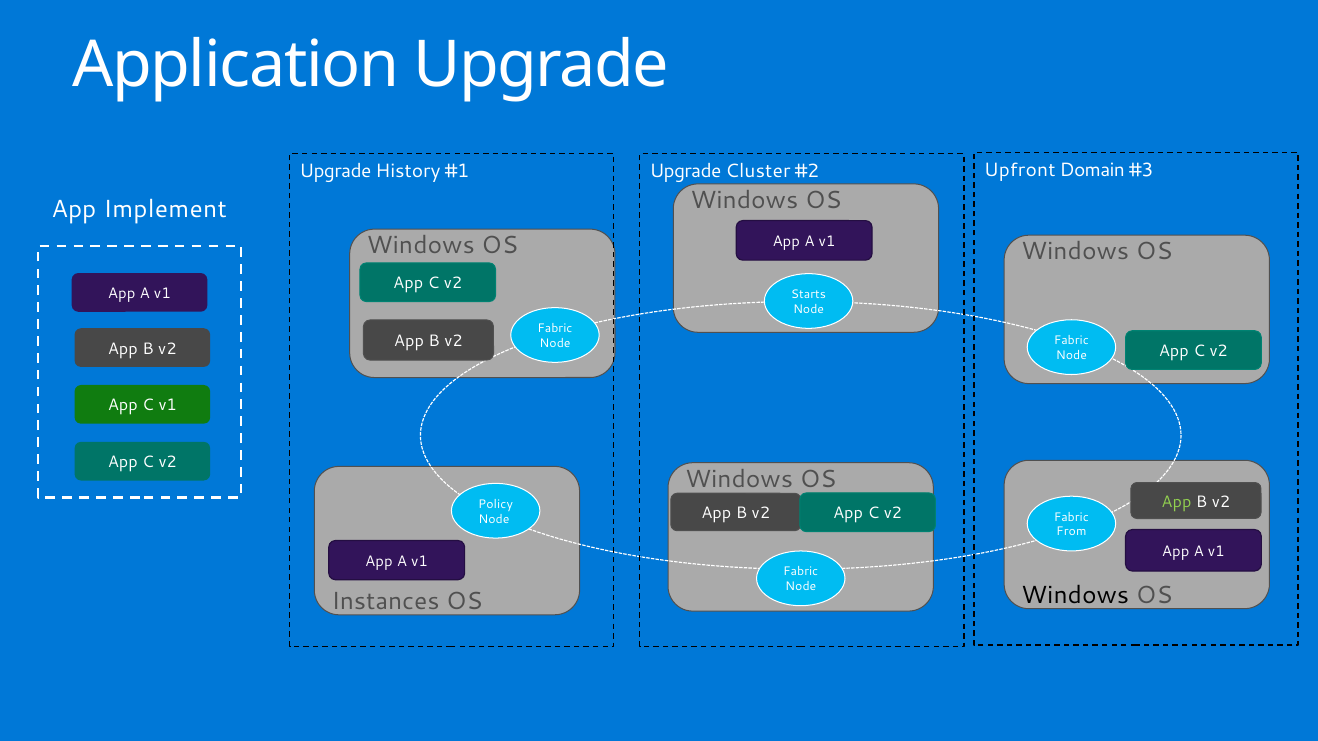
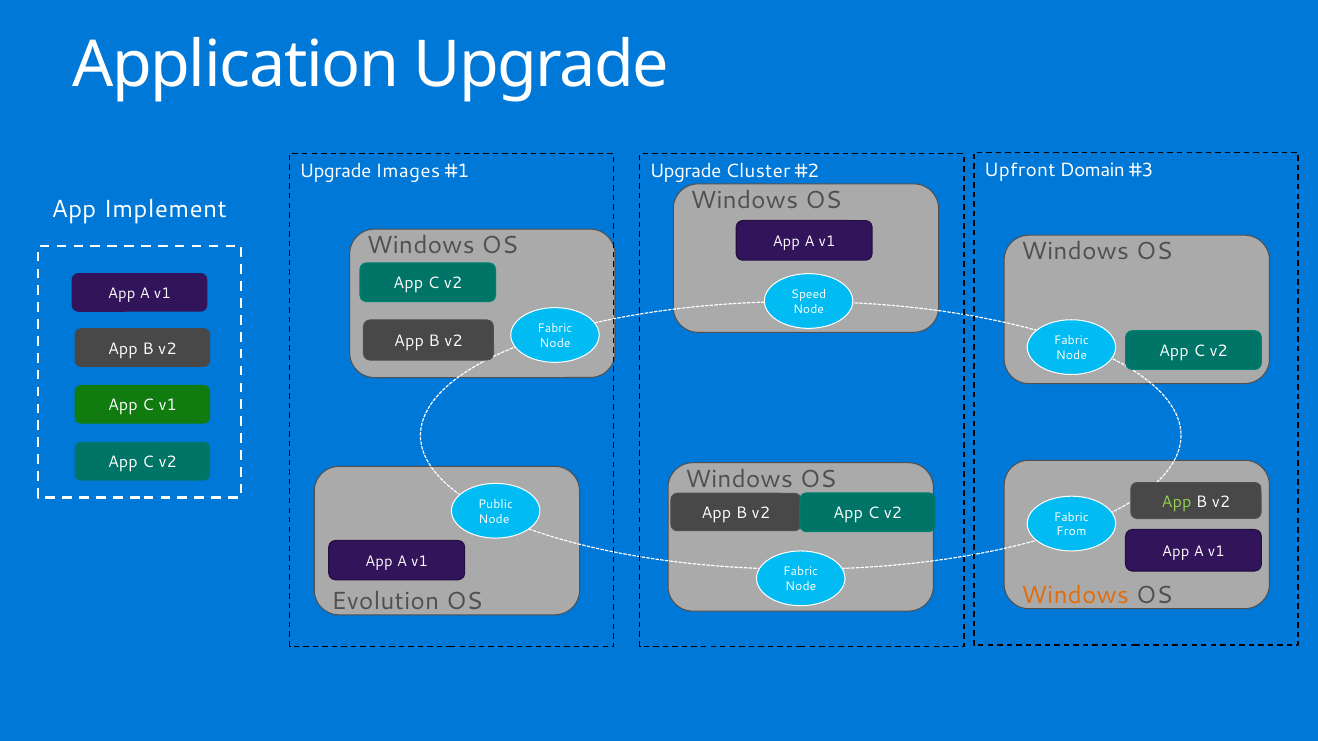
History: History -> Images (408, 172)
Starts: Starts -> Speed (809, 295)
Policy: Policy -> Public (496, 504)
Instances: Instances -> Evolution (385, 602)
Windows colour: black -> orange (1075, 596)
